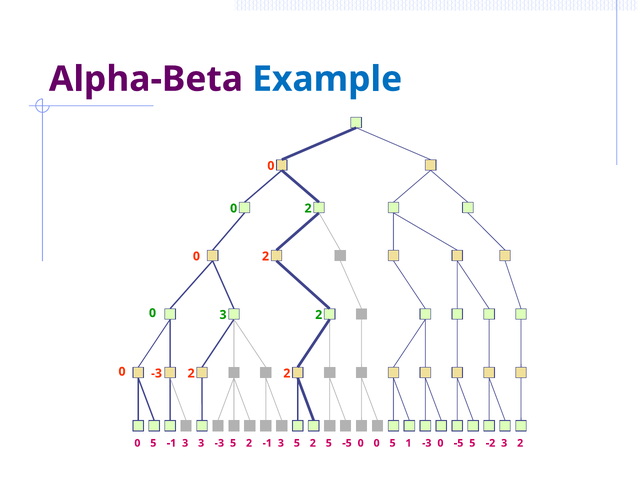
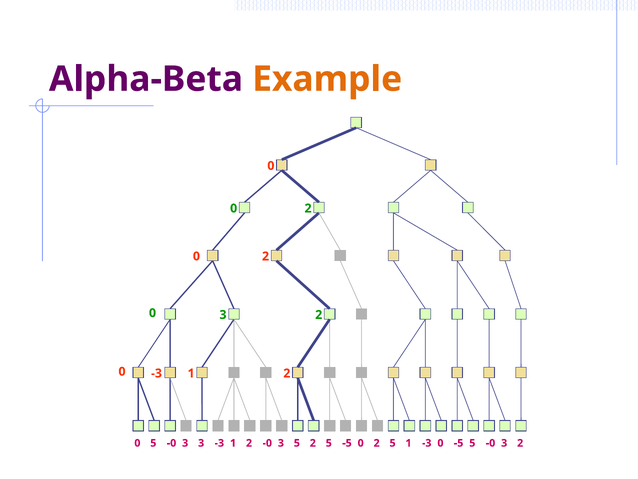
Example colour: blue -> orange (327, 79)
0 -3 2: 2 -> 1 (191, 373)
0 5 -1: -1 -> -0 (172, 443)
5: 5 -> 1 (233, 443)
-1: -1 -> -0 (267, 443)
0: 0 -> 2 (377, 443)
-2: -2 -> -0 (491, 443)
